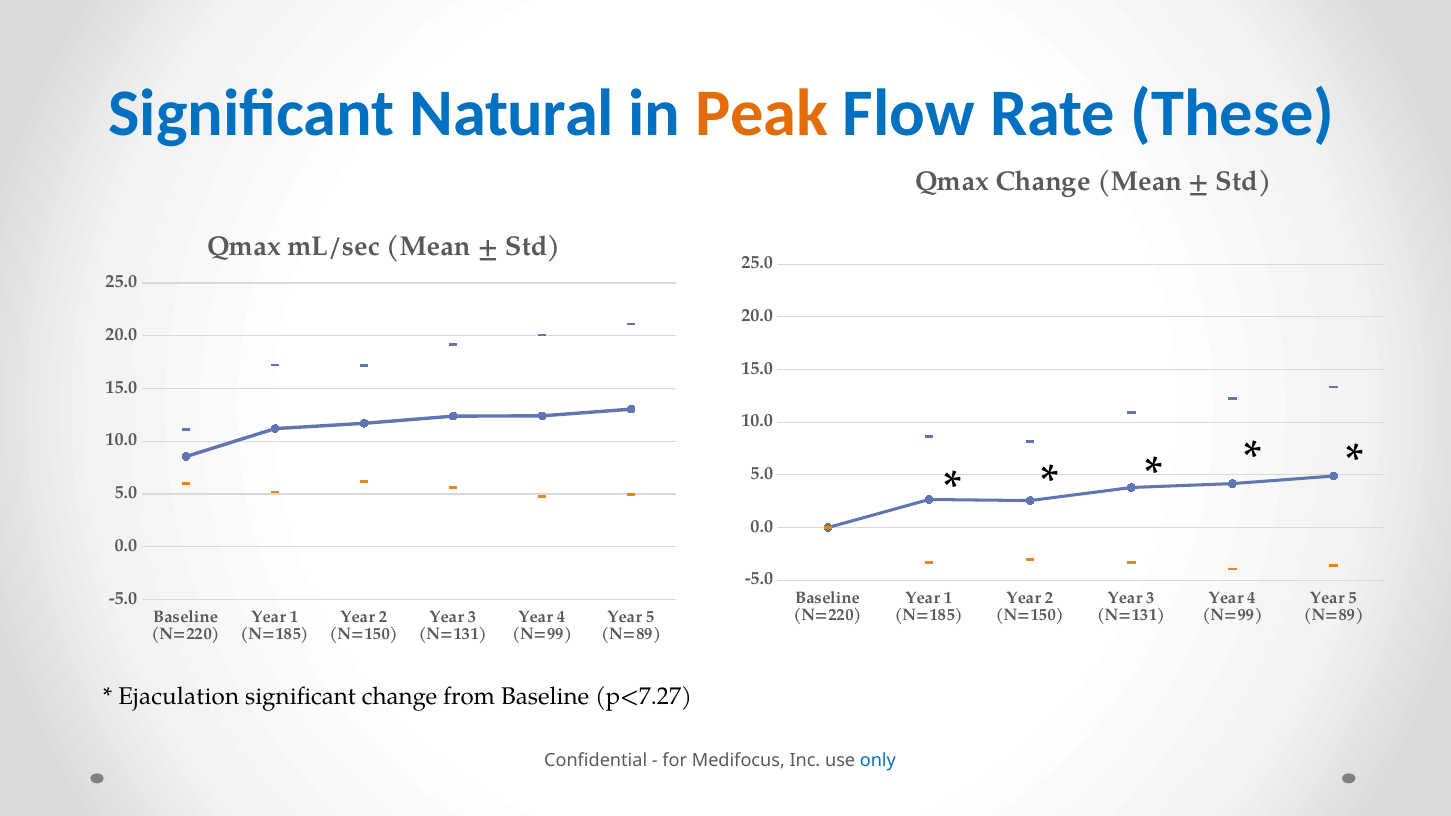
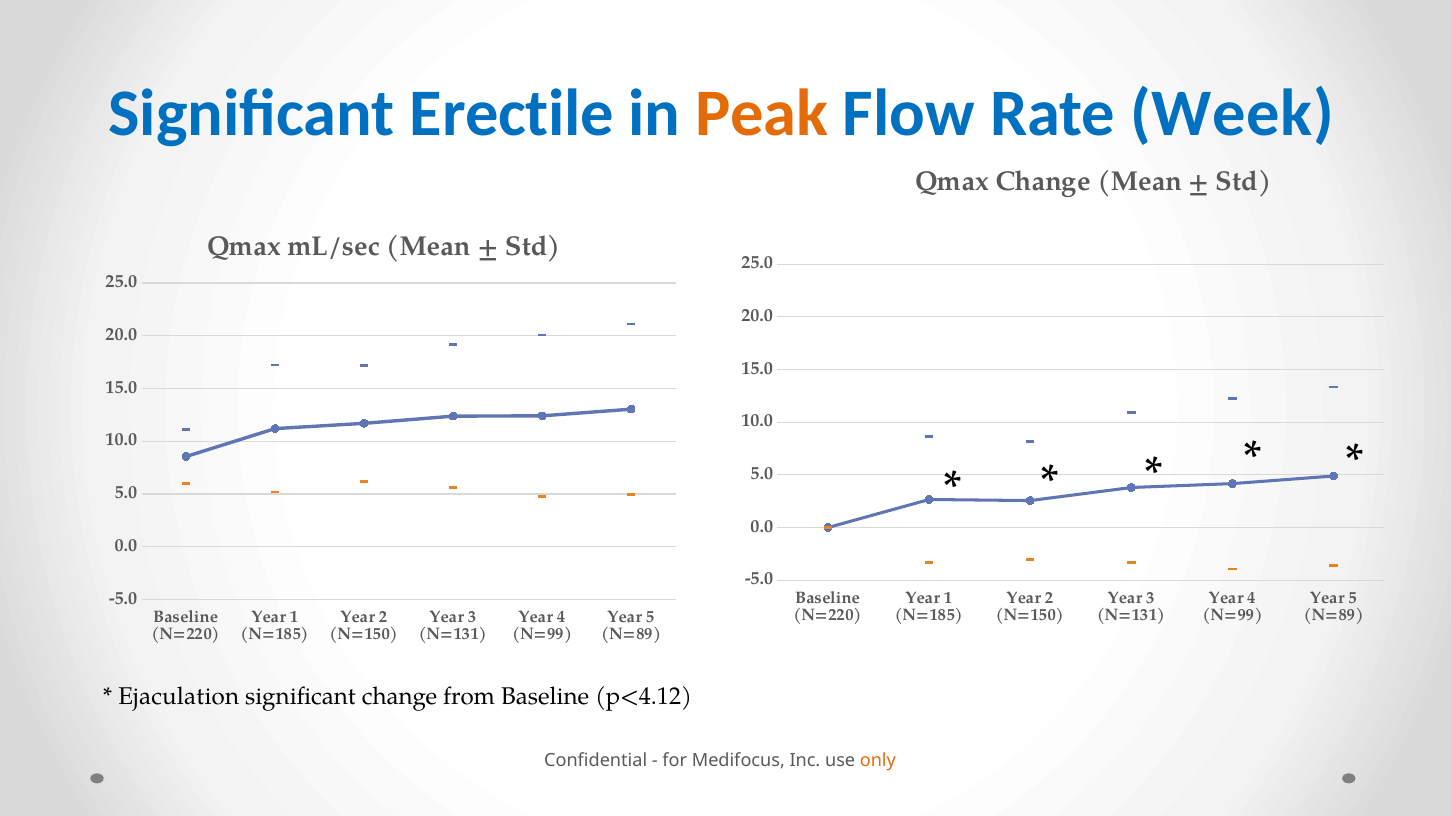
Natural: Natural -> Erectile (512, 114)
These: These -> Week (1232, 114)
p<7.27: p<7.27 -> p<4.12 (644, 697)
only colour: blue -> orange (878, 761)
